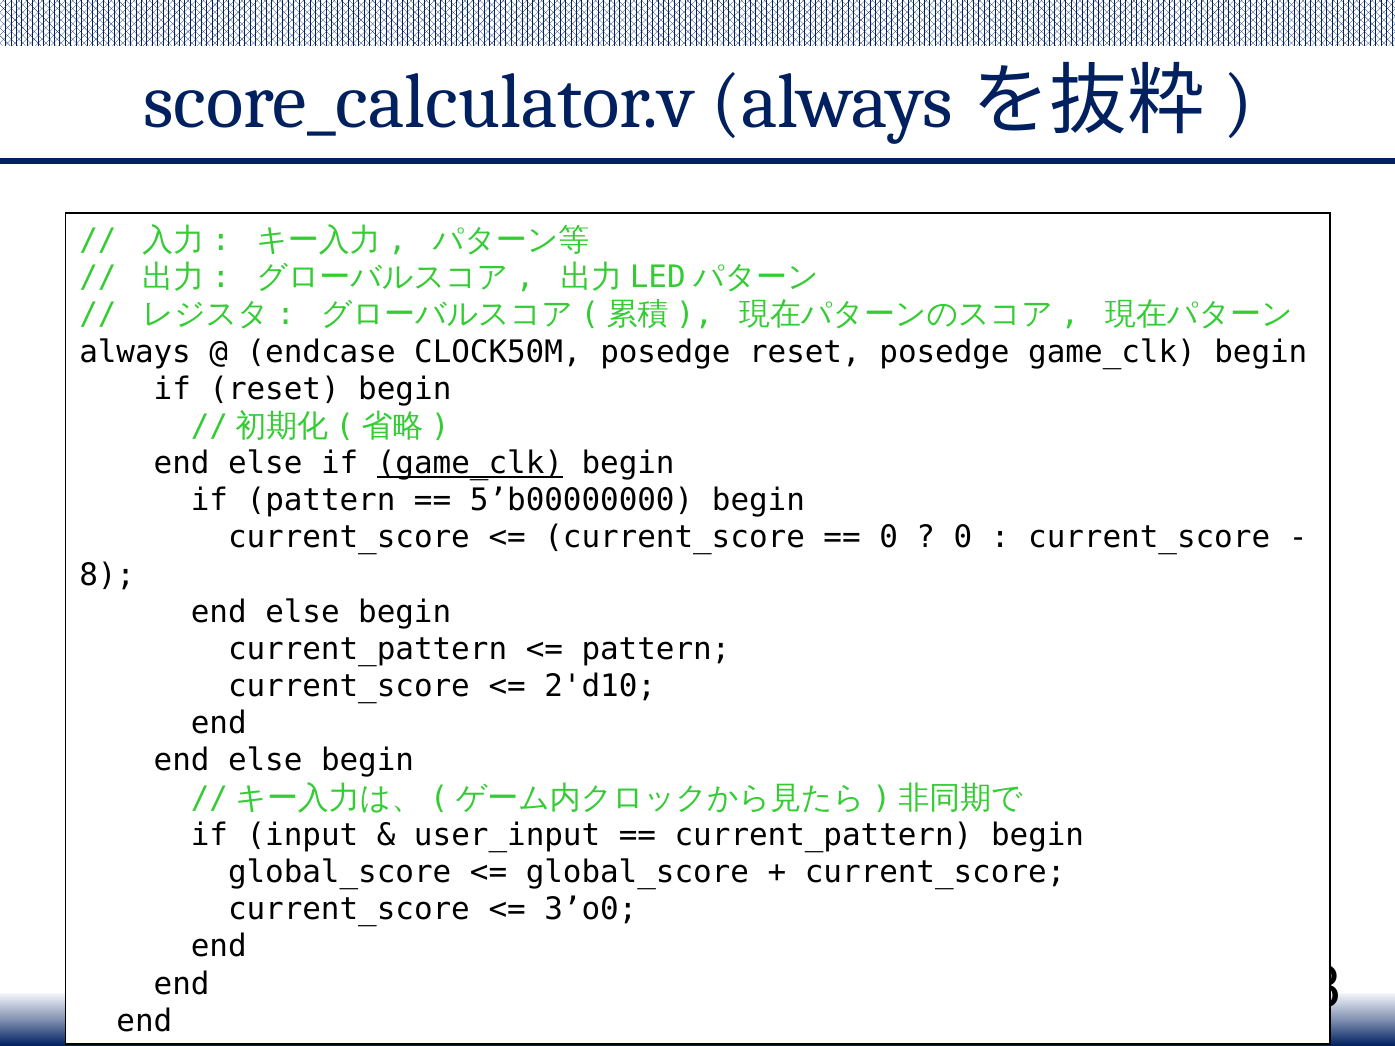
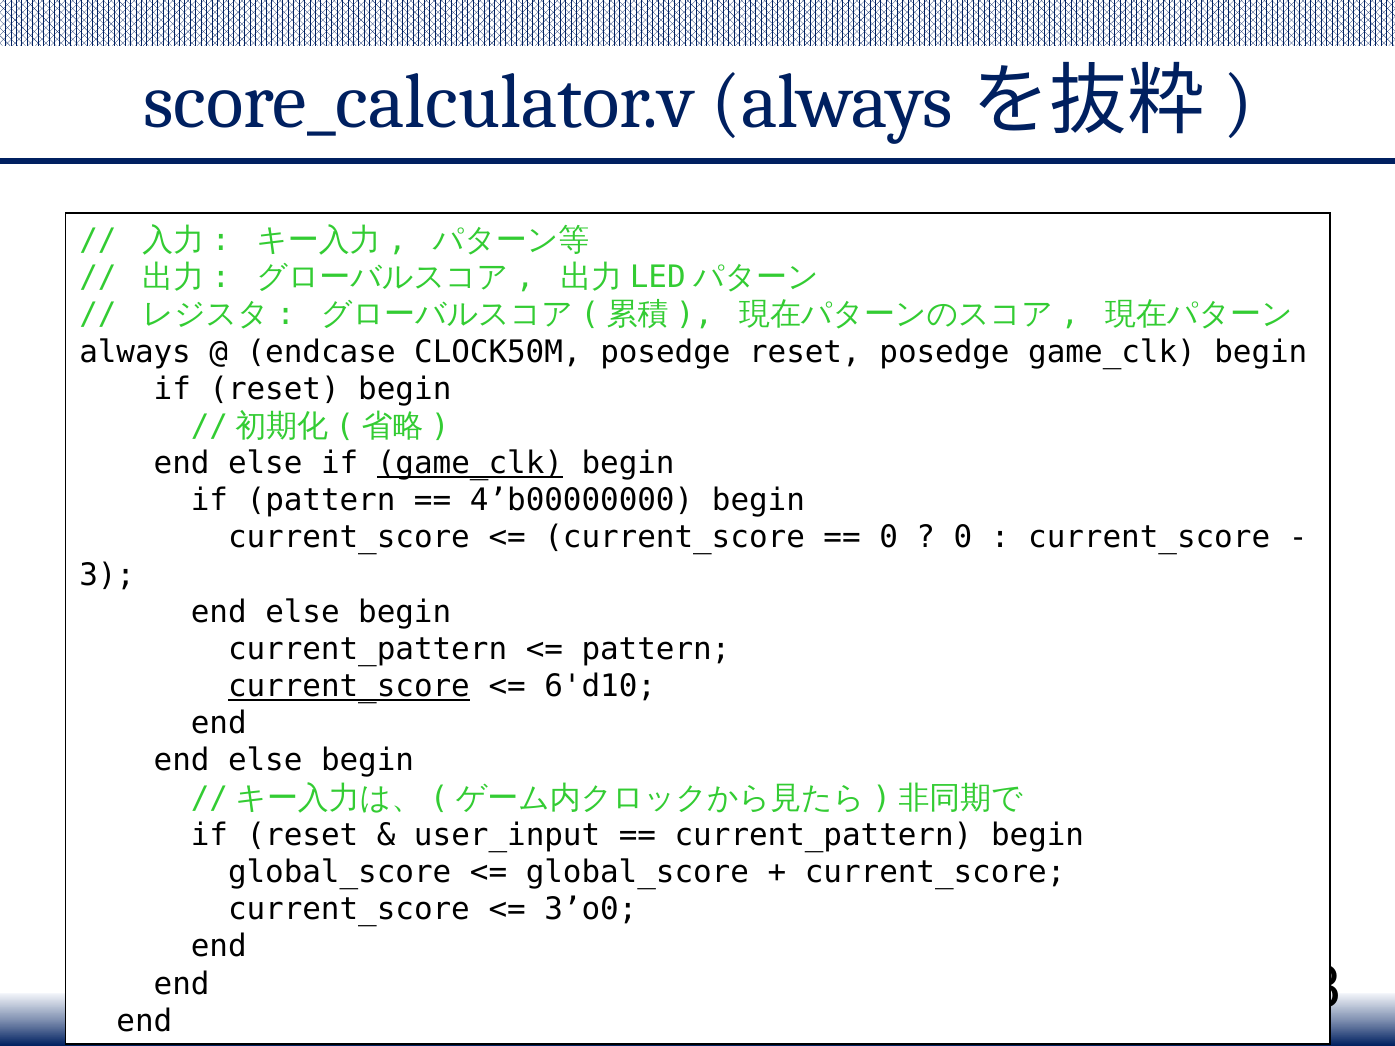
5’b00000000: 5’b00000000 -> 4’b00000000 (582, 501)
8: 8 -> 3 (107, 575)
current_score underline: none -> present (349, 687)
2'd10: 2'd10 -> 6'd10 (600, 687)
input: input -> reset (302, 835)
